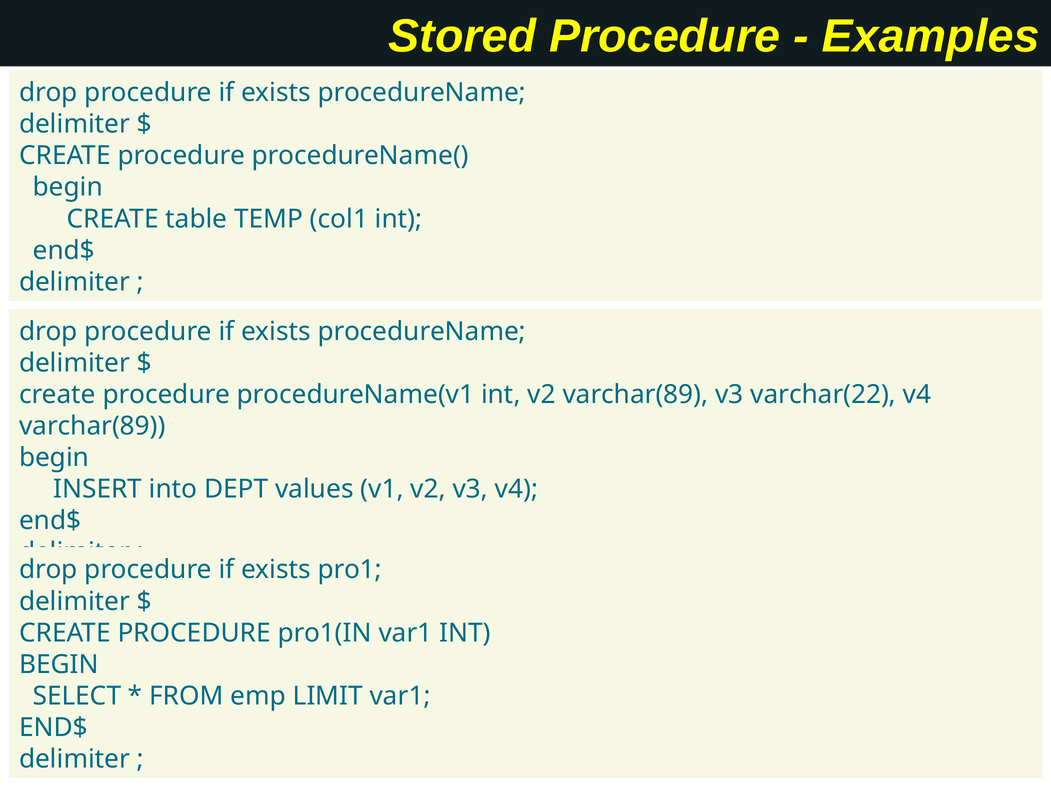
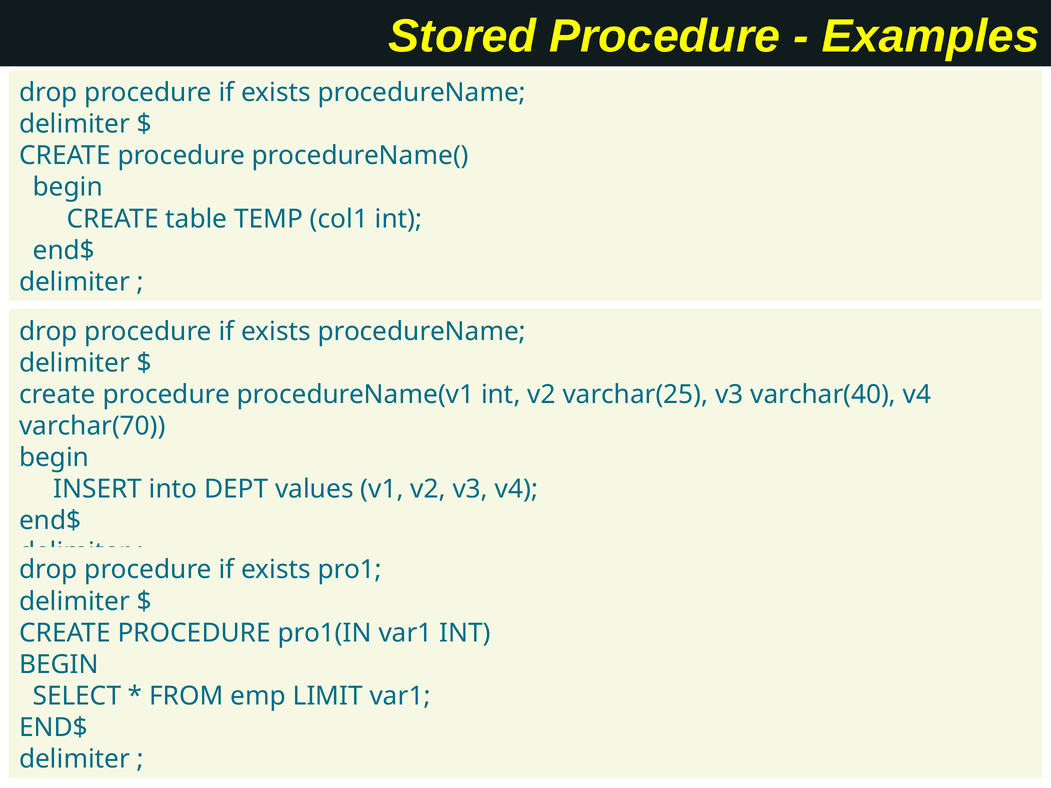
v2 varchar(89: varchar(89 -> varchar(25 (635, 395)
varchar(22: varchar(22 -> varchar(40 (823, 395)
varchar(89: varchar(89 -> varchar(70 (92, 426)
